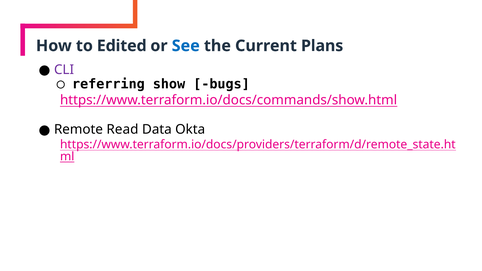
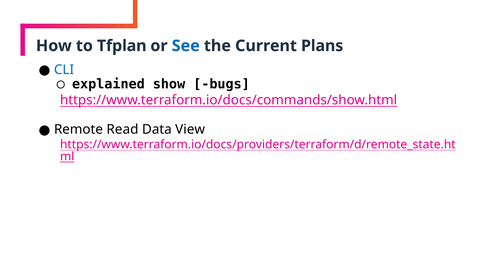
Edited: Edited -> Tfplan (122, 46)
CLI colour: purple -> blue (64, 70)
referring: referring -> explained (108, 84)
Okta: Okta -> View (190, 130)
